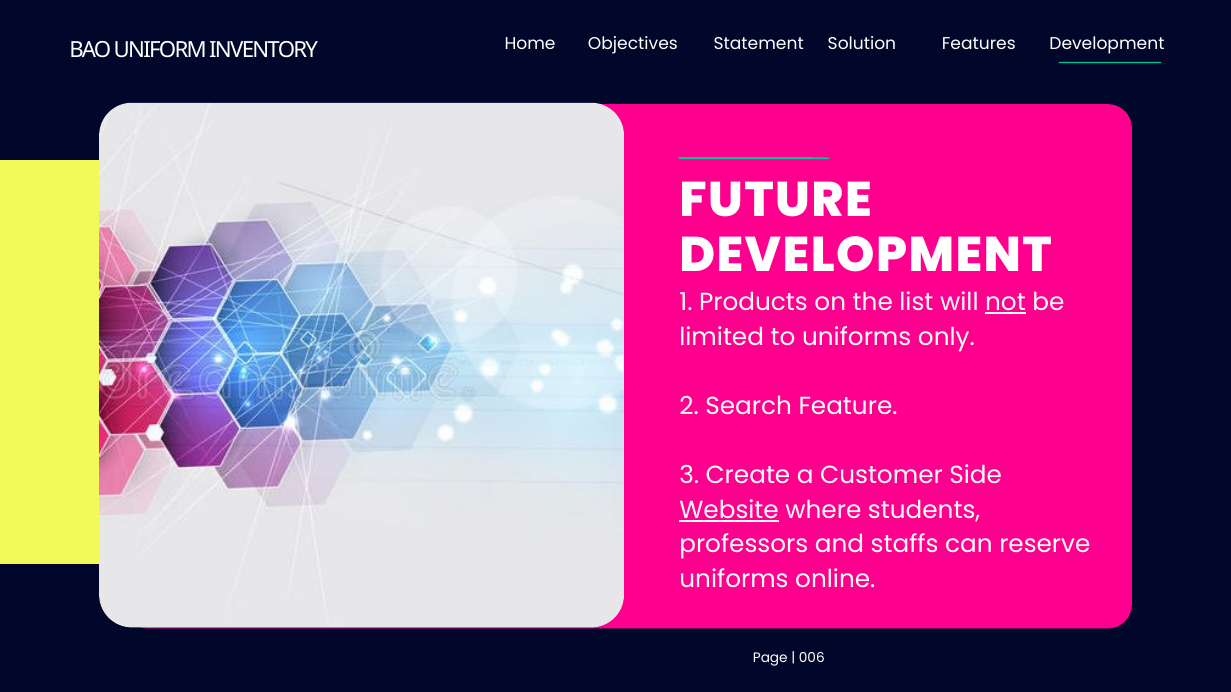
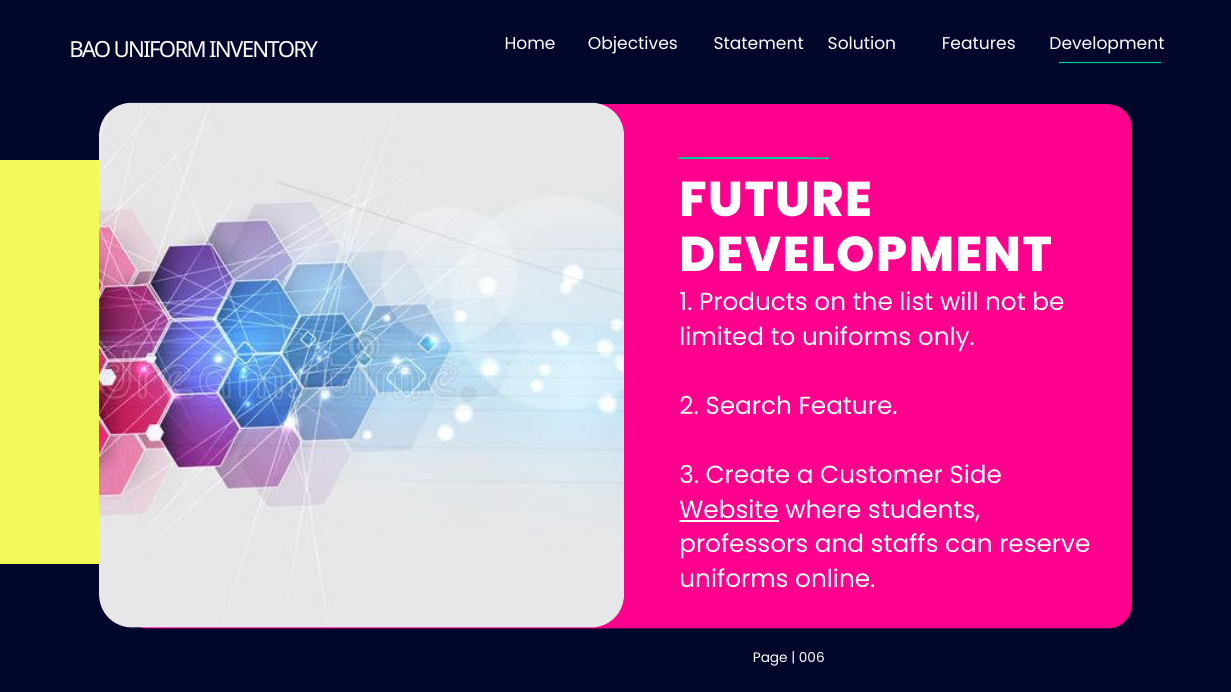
not underline: present -> none (1005, 303)
